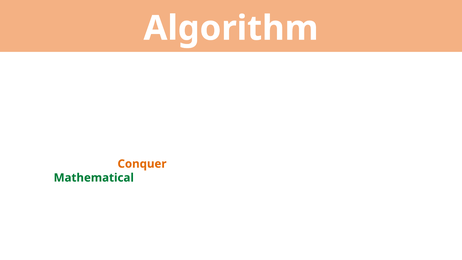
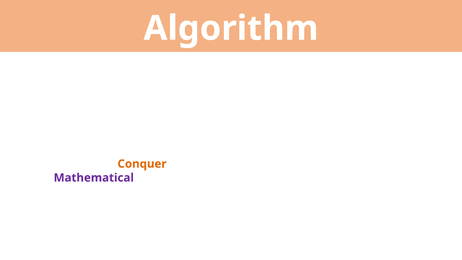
Mathematical colour: green -> purple (94, 178)
